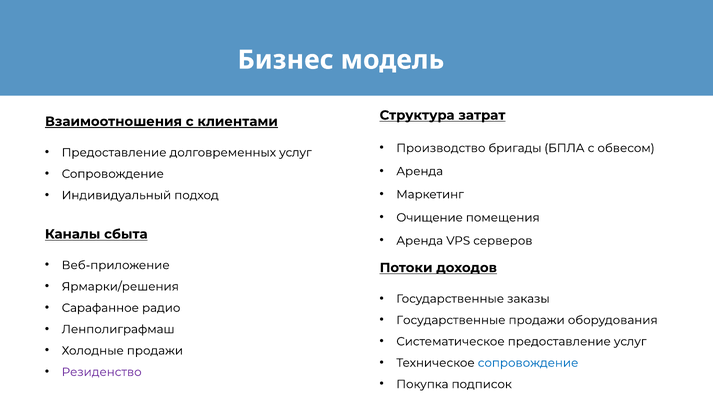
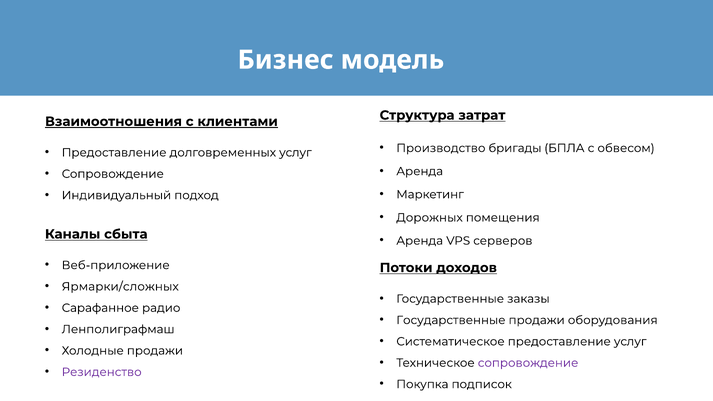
Очищение: Очищение -> Дорожных (430, 218)
Ярмарки/решения: Ярмарки/решения -> Ярмарки/сложных (120, 287)
сопровождение colour: blue -> purple (528, 363)
